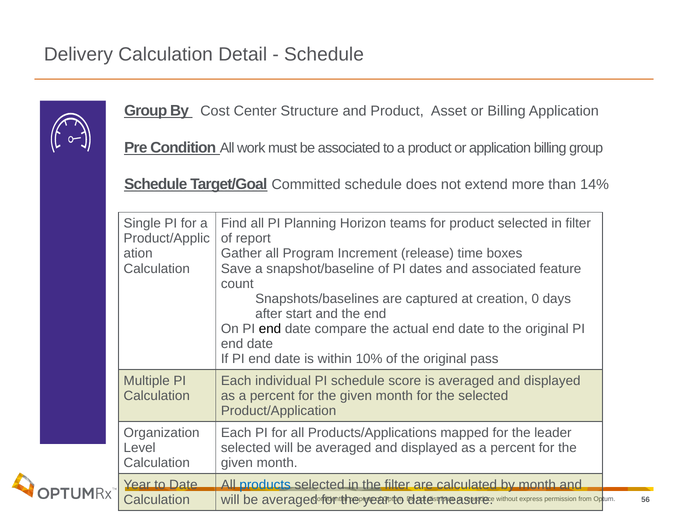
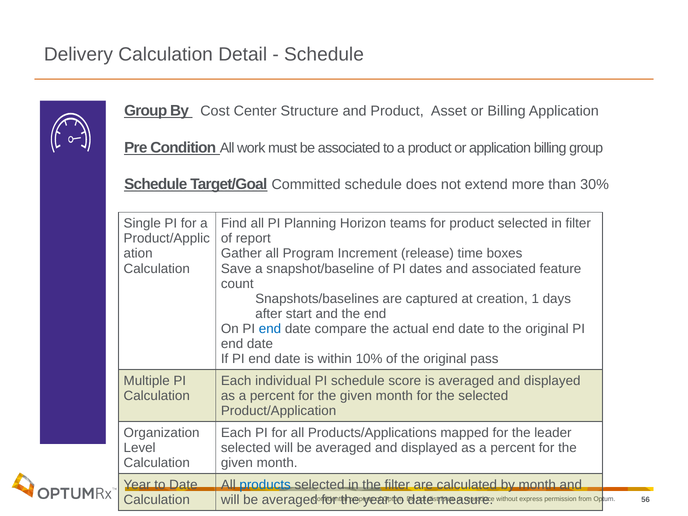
14%: 14% -> 30% (595, 185)
0: 0 -> 1 (535, 299)
end colour: black -> blue (270, 329)
